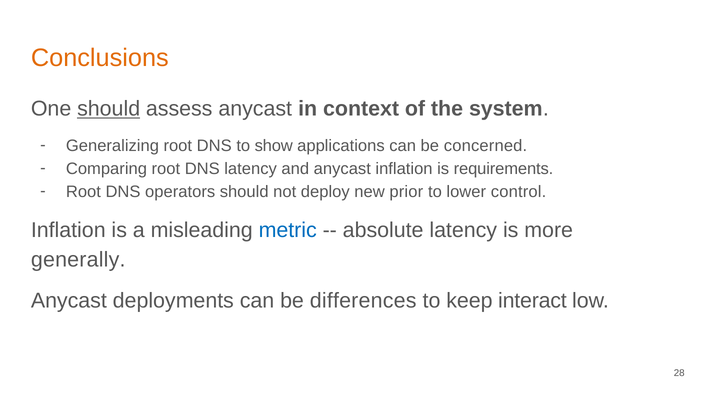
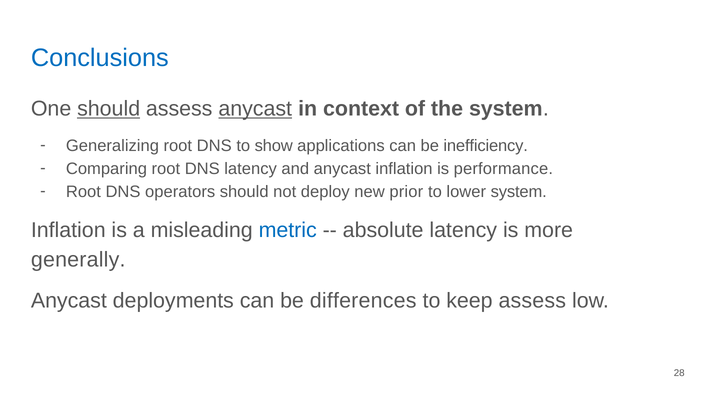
Conclusions colour: orange -> blue (100, 58)
anycast underline: none -> present (255, 109)
concerned: concerned -> inefficiency (486, 146)
requirements: requirements -> performance (503, 169)
lower control: control -> system (519, 192)
keep interact: interact -> assess (532, 301)
